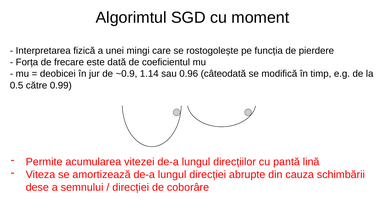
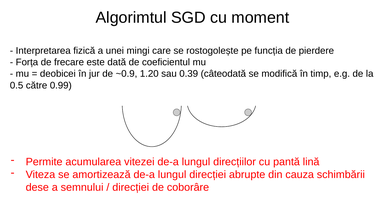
1.14: 1.14 -> 1.20 (149, 74)
0.96: 0.96 -> 0.39 (189, 74)
